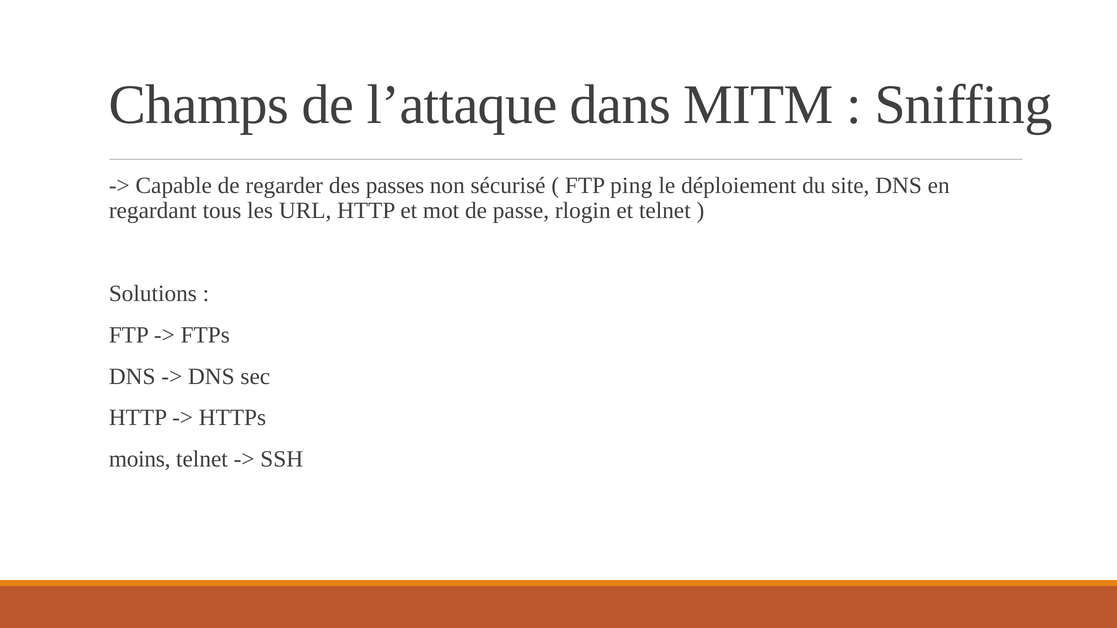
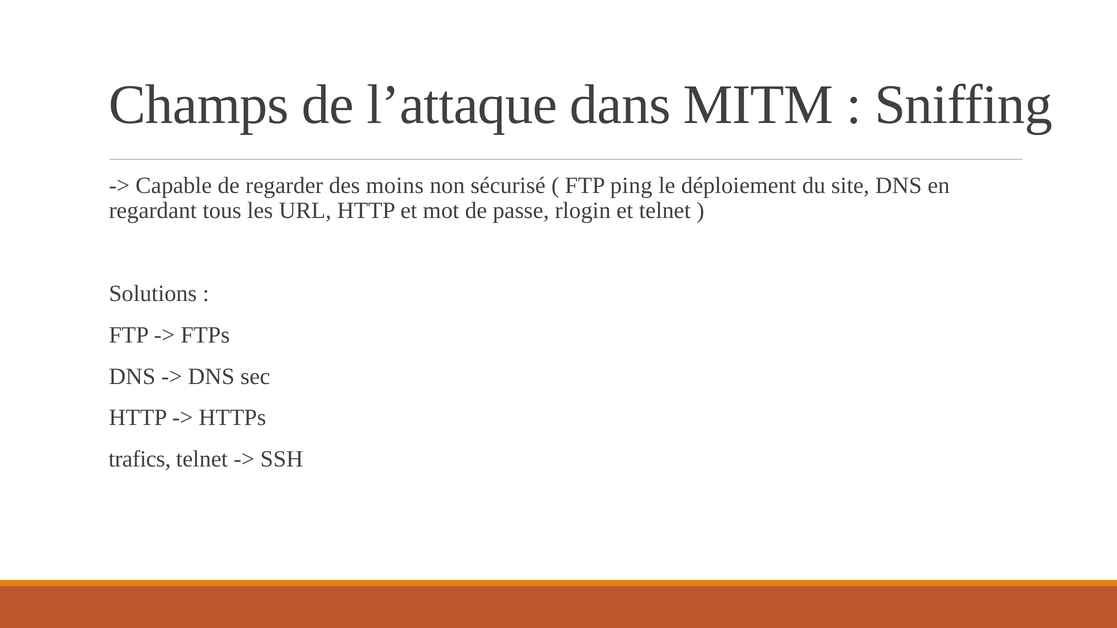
passes: passes -> moins (395, 186)
moins: moins -> trafics (140, 459)
